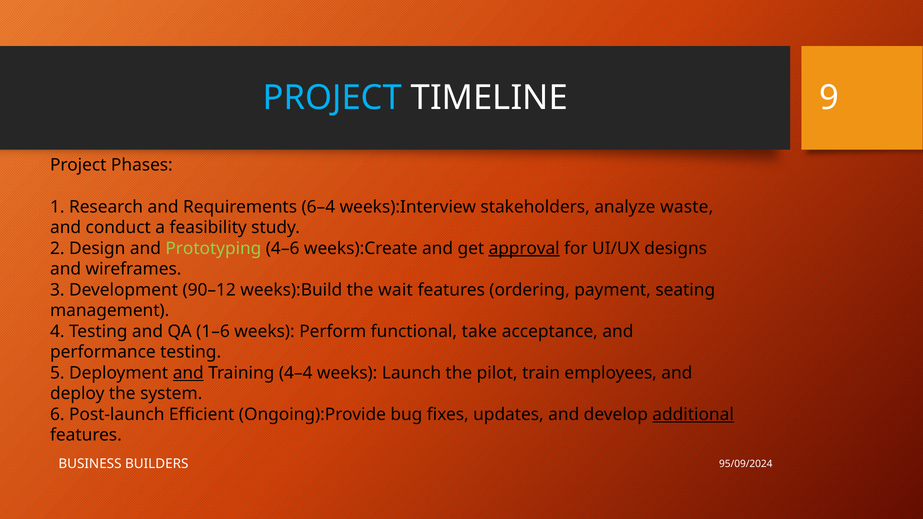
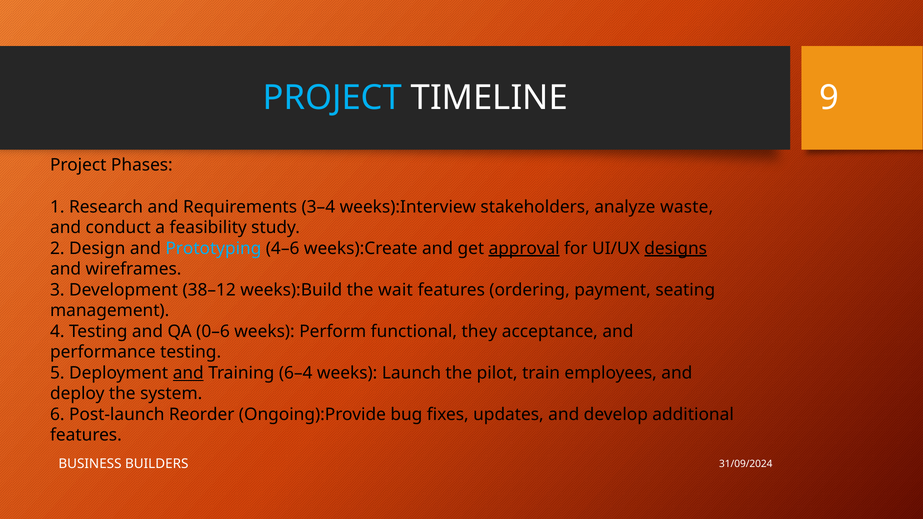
6–4: 6–4 -> 3–4 (318, 207)
Prototyping colour: light green -> light blue (213, 248)
designs underline: none -> present (676, 248)
90–12: 90–12 -> 38–12 (209, 290)
1–6: 1–6 -> 0–6 (213, 331)
take: take -> they (479, 331)
4–4: 4–4 -> 6–4 (296, 373)
Efficient: Efficient -> Reorder (202, 415)
additional underline: present -> none (693, 415)
95/09/2024: 95/09/2024 -> 31/09/2024 (746, 464)
